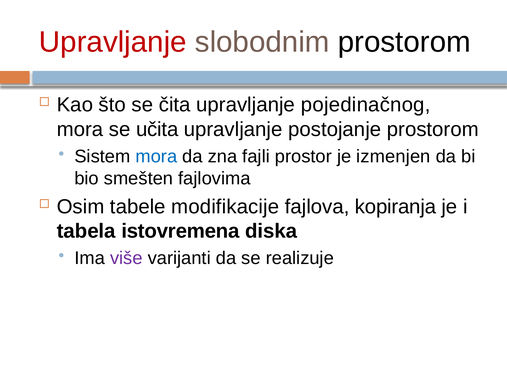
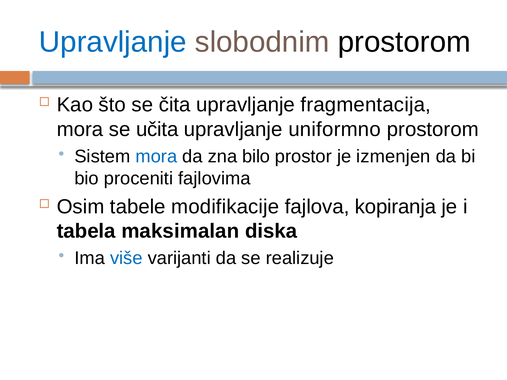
Upravljanje colour: red -> blue (113, 42)
pojedinačnog: pojedinačnog -> fragmentacija (366, 105)
postojanje: postojanje -> uniformno (335, 129)
fajli: fajli -> bilo (256, 156)
smešten: smešten -> proceniti (139, 178)
istovremena: istovremena -> maksimalan (180, 231)
više colour: purple -> blue (126, 258)
